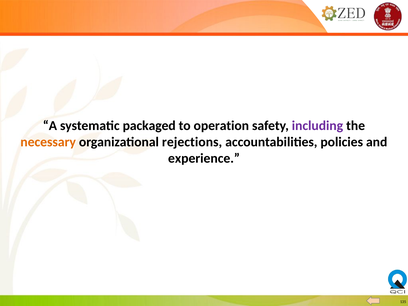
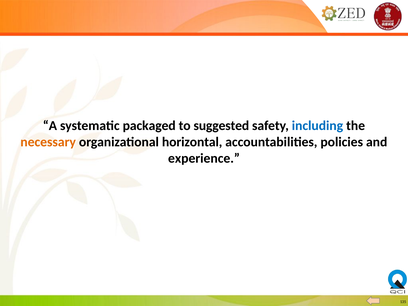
operation: operation -> suggested (221, 126)
including colour: purple -> blue (317, 126)
rejections: rejections -> horizontal (192, 142)
